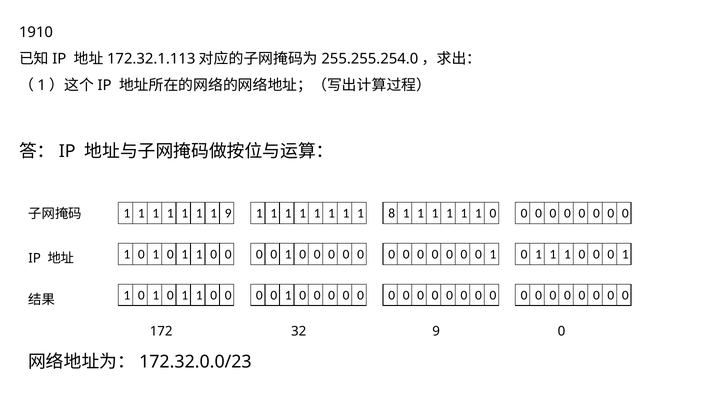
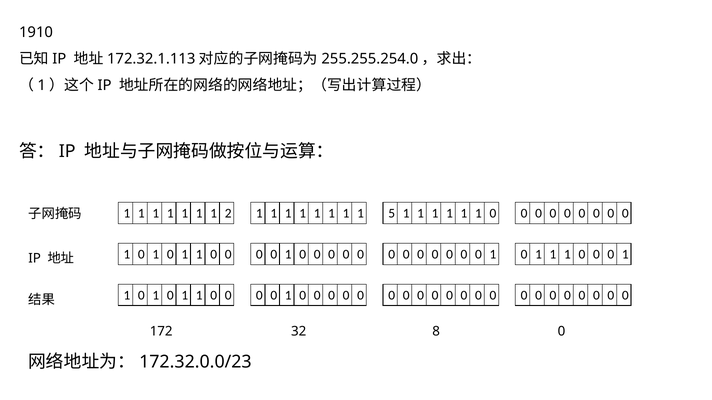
1 9: 9 -> 2 (228, 214)
8: 8 -> 5 (392, 214)
32 9: 9 -> 8 (436, 332)
